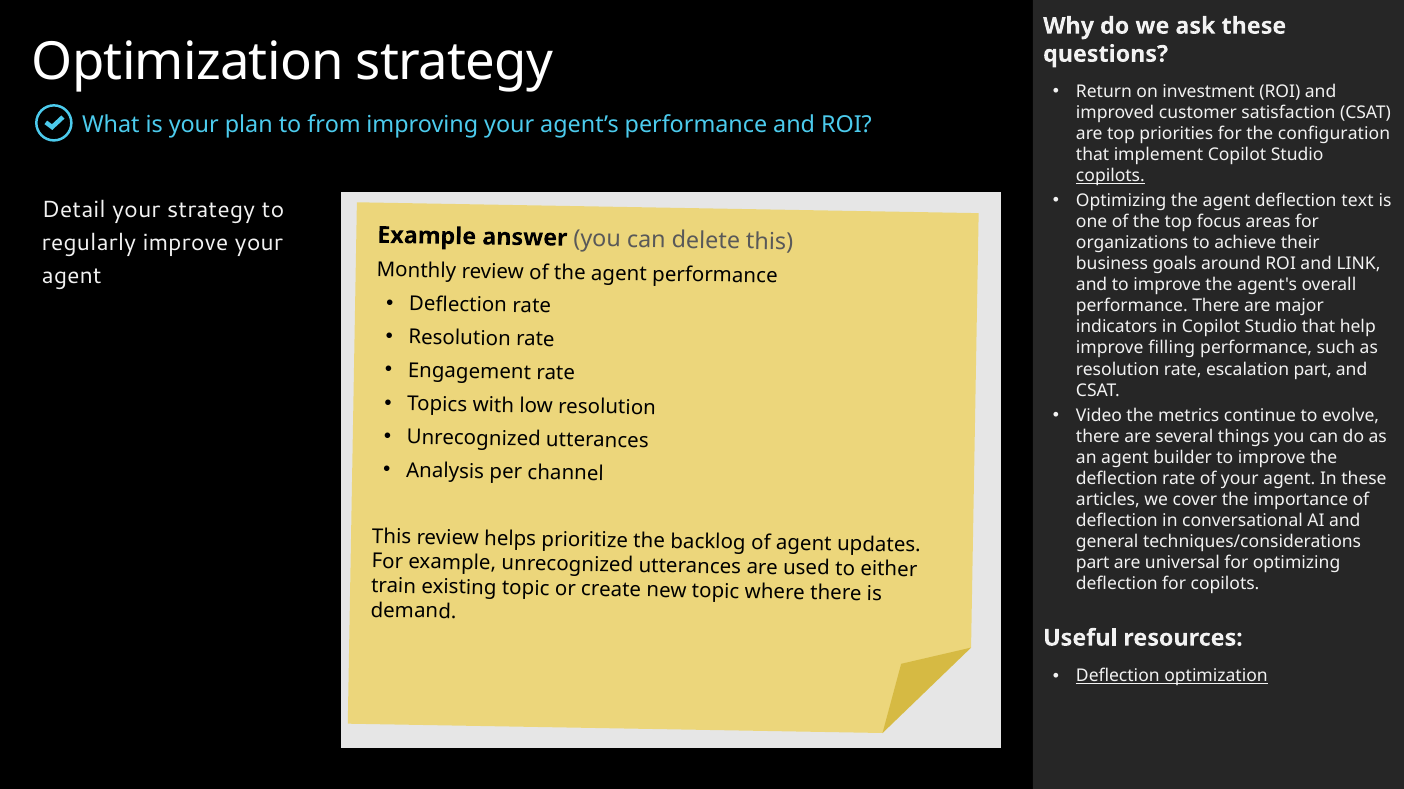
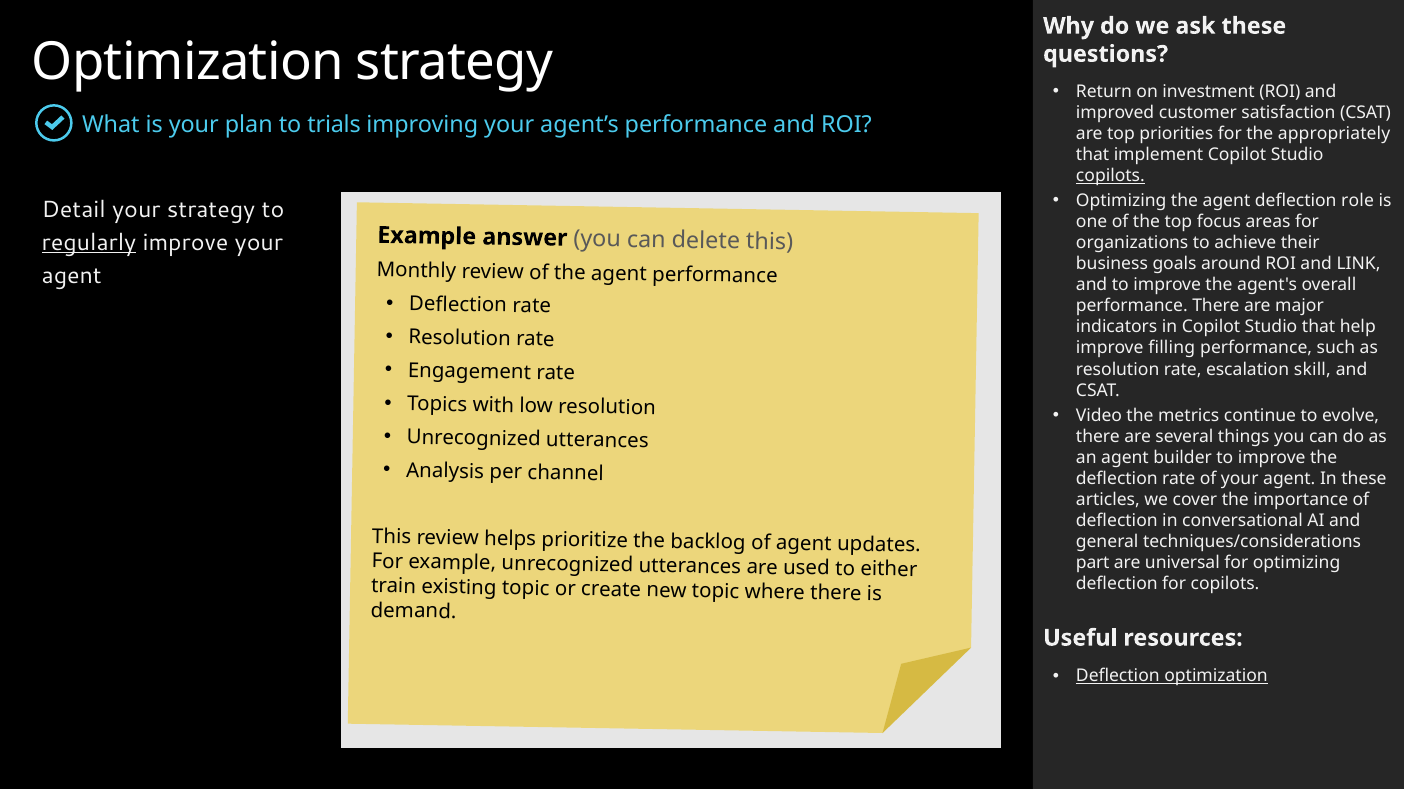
from: from -> trials (334, 125)
configuration: configuration -> appropriately (1334, 134)
text: text -> role (1358, 201)
regularly underline: none -> present (89, 243)
escalation part: part -> skill (1312, 370)
